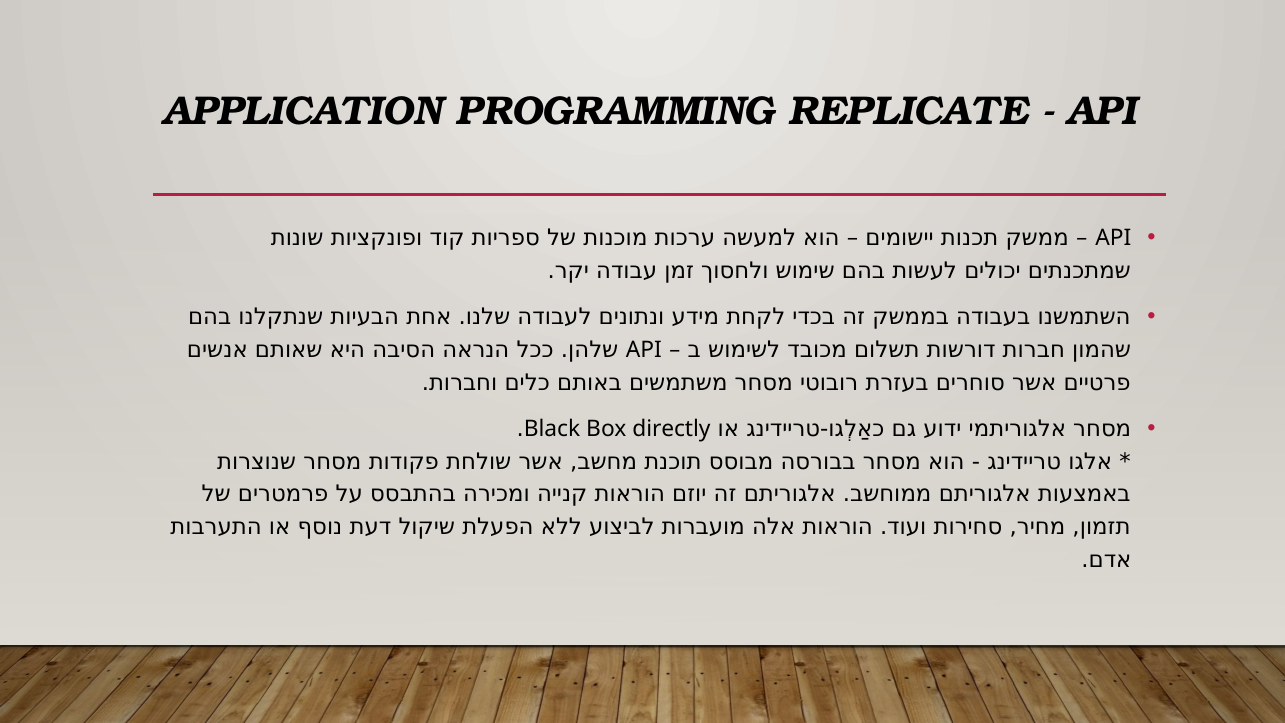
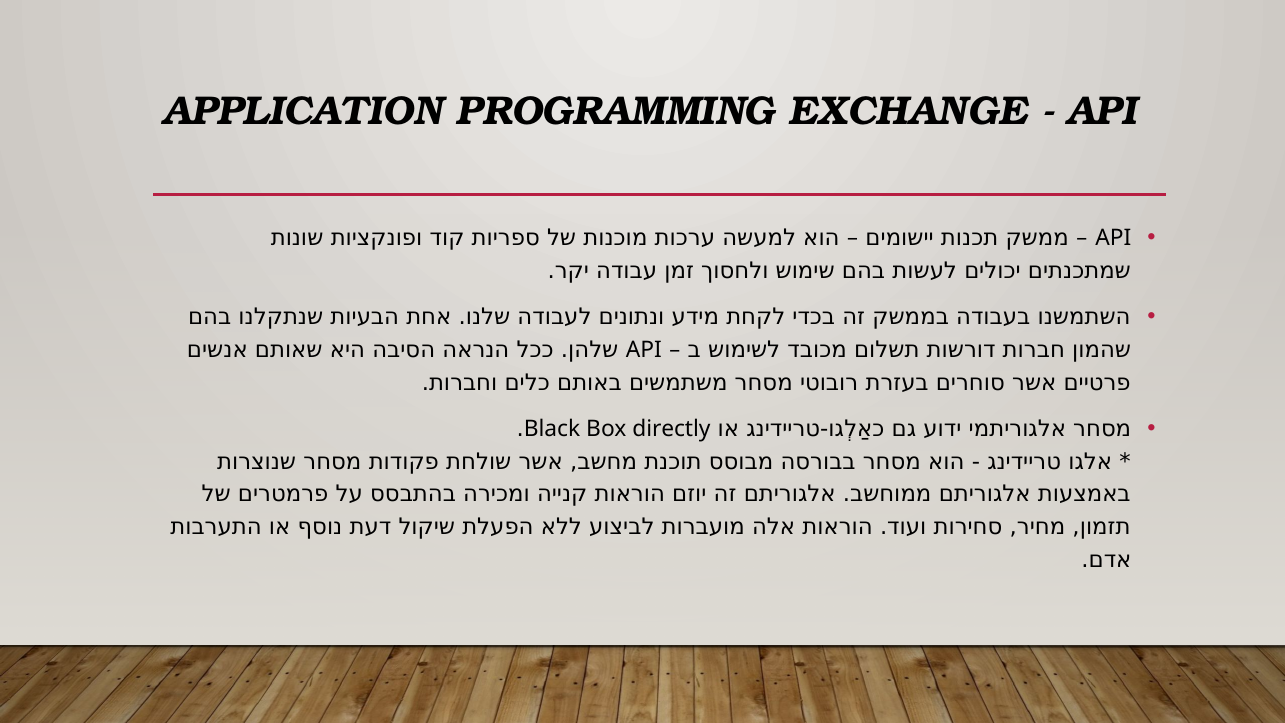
REPLICATE: REPLICATE -> EXCHANGE (908, 111)
